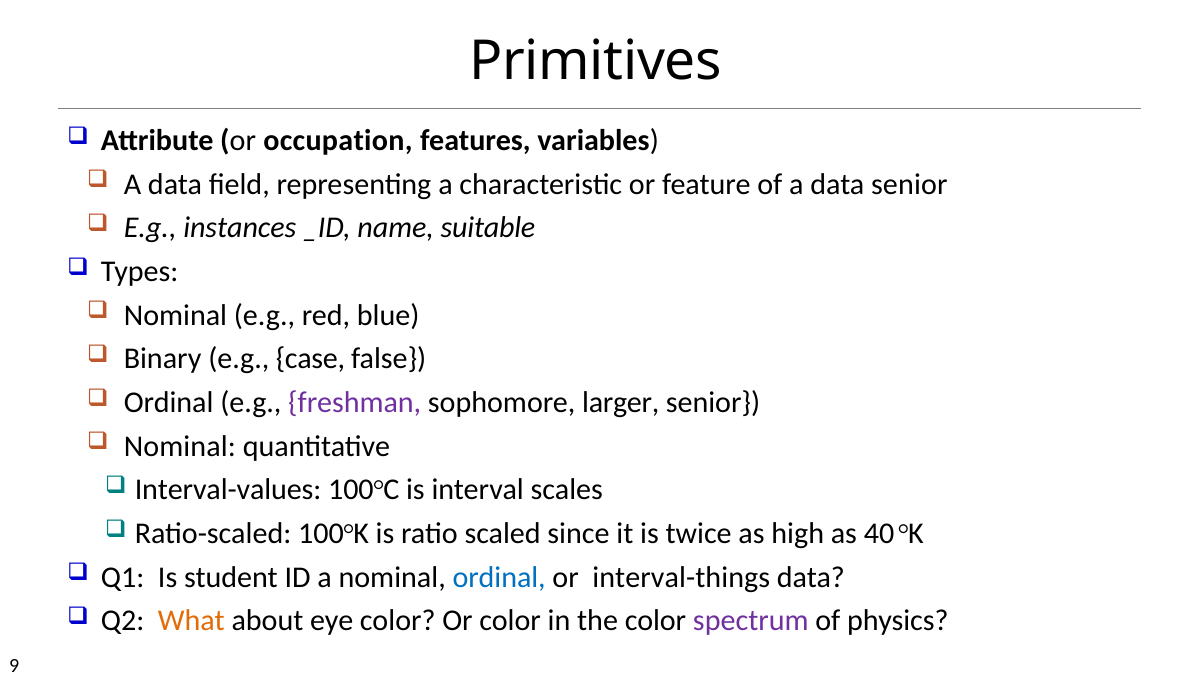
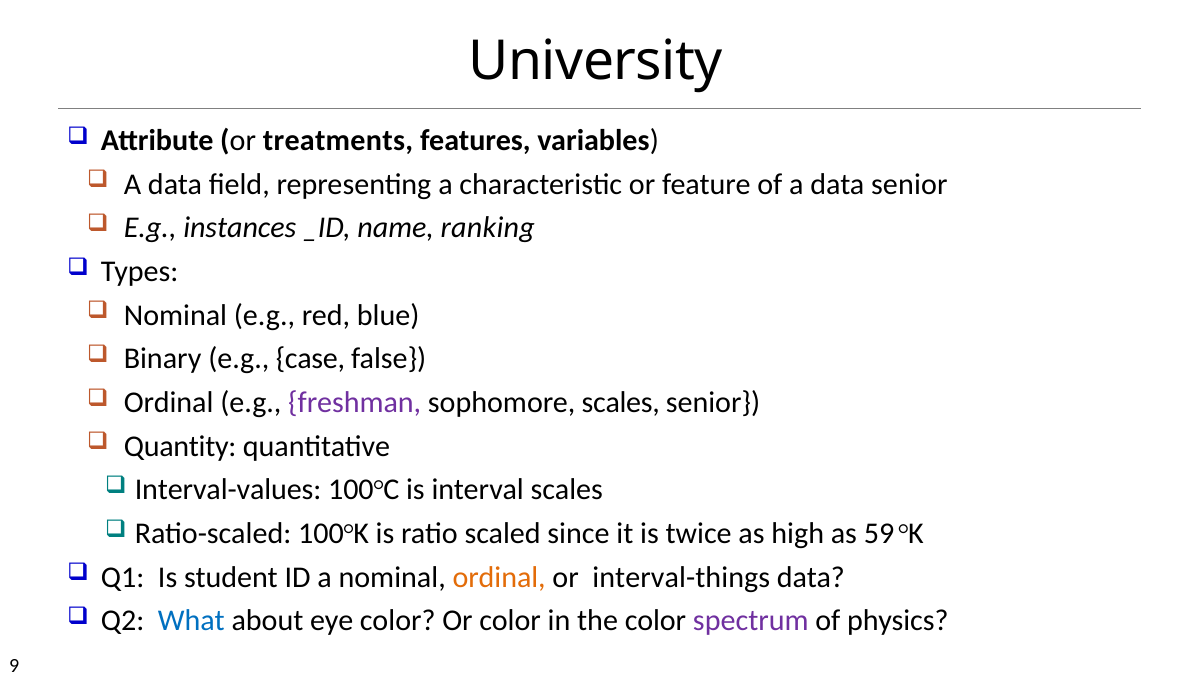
Primitives: Primitives -> University (596, 61)
occupation: occupation -> treatments (338, 141)
suitable: suitable -> ranking (488, 228)
sophomore larger: larger -> scales (621, 402)
Nominal: Nominal -> Quantity (180, 446)
40: 40 -> 59 (879, 533)
ordinal colour: blue -> orange (499, 577)
What colour: orange -> blue (191, 620)
